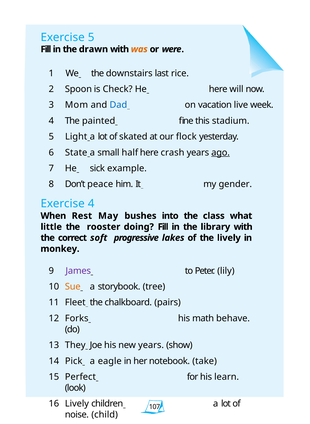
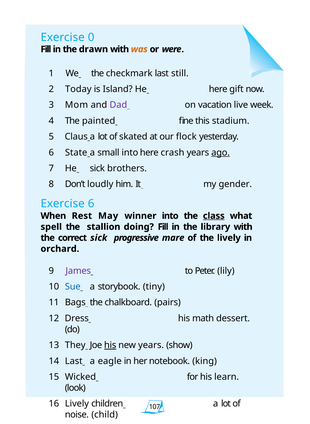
Exercise 5: 5 -> 0 (91, 37)
downstairs: downstairs -> checkmark (129, 73)
rice: rice -> still (180, 73)
Spoon: Spoon -> Today (78, 89)
Check: Check -> Island (118, 89)
will: will -> gift (236, 89)
Dad colour: blue -> purple (118, 105)
Light: Light -> Claus (76, 137)
small half: half -> into (130, 153)
example: example -> brothers (127, 169)
peace: peace -> loudly (100, 184)
Exercise 4: 4 -> 6 (91, 204)
bushes: bushes -> winner (140, 216)
class underline: none -> present (214, 216)
little: little -> spell (51, 227)
rooster: rooster -> stallion (104, 227)
correct soft: soft -> sick (99, 238)
lakes: lakes -> mare (173, 238)
monkey: monkey -> orchard (60, 249)
Sue colour: orange -> blue (73, 287)
tree: tree -> tiny (154, 287)
Fleet: Fleet -> Bags (75, 303)
Forks: Forks -> Dress (77, 319)
behave: behave -> dessert (233, 319)
his underline: none -> present (110, 345)
Pick: Pick -> Last (74, 361)
take: take -> king (205, 361)
Perfect: Perfect -> Wicked (80, 377)
